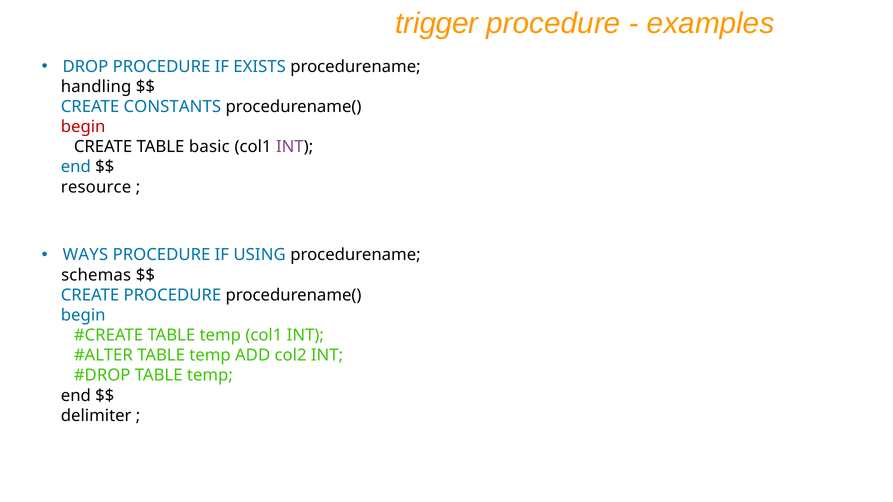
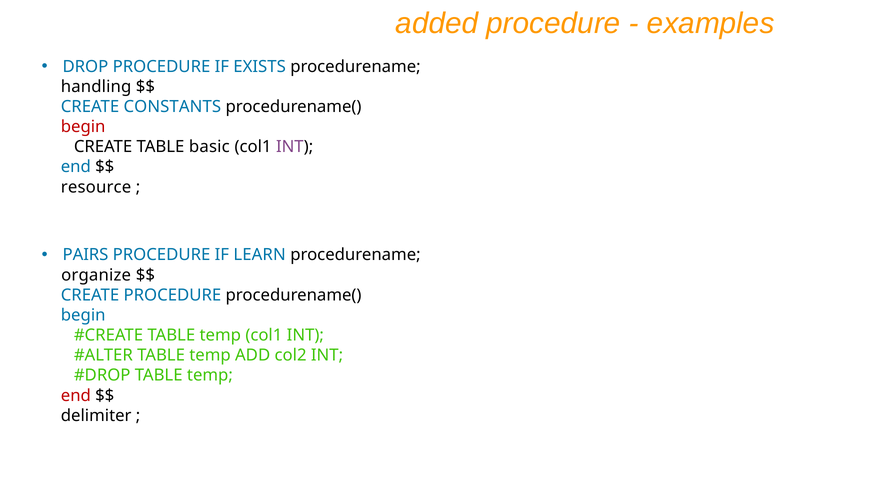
trigger: trigger -> added (437, 23)
WAYS: WAYS -> PAIRS (85, 255)
USING: USING -> LEARN (260, 255)
schemas: schemas -> organize (96, 275)
end colour: black -> red (76, 396)
